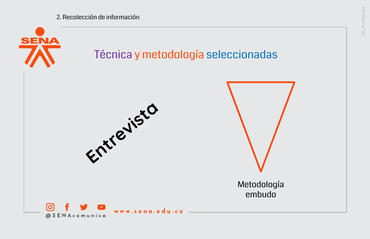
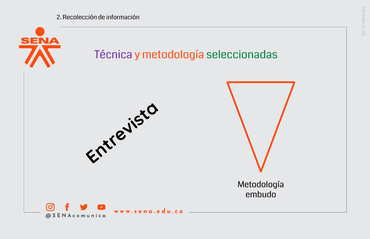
seleccionadas colour: blue -> green (242, 55)
